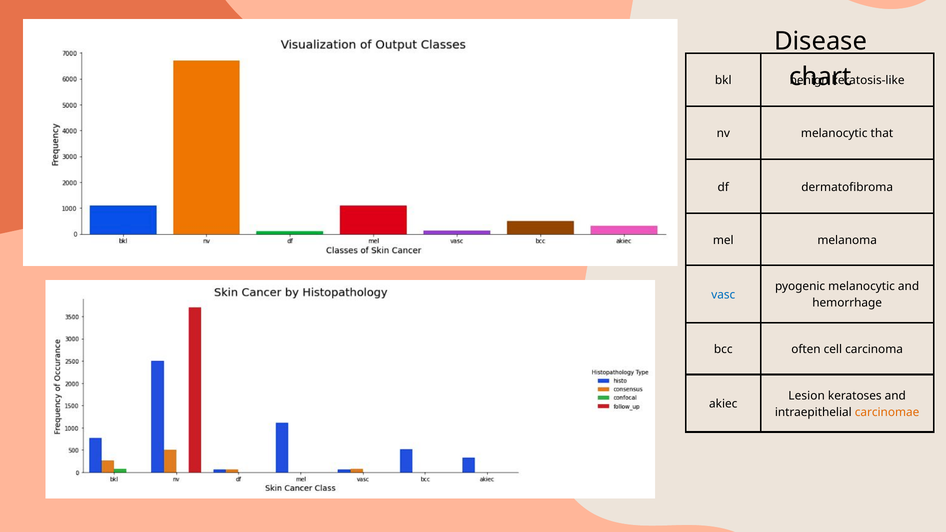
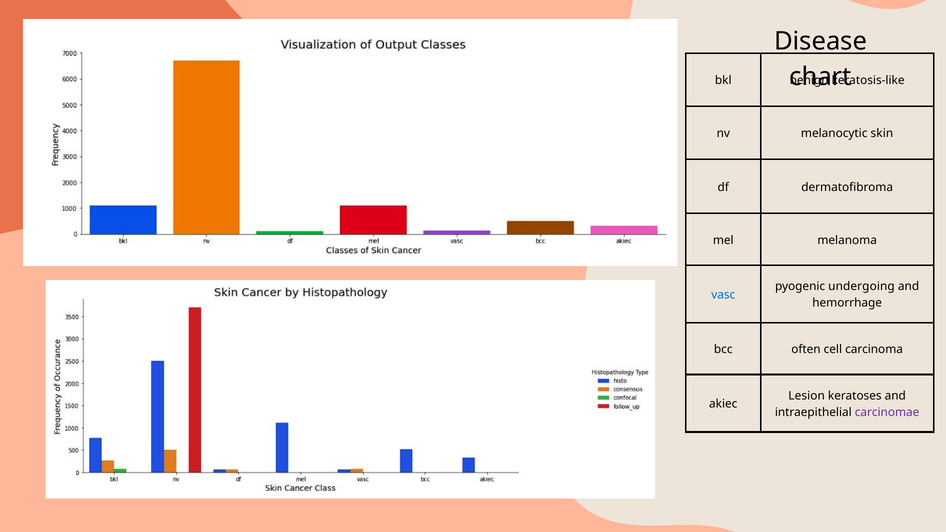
that: that -> skin (882, 134)
pyogenic melanocytic: melanocytic -> undergoing (861, 287)
carcinomae colour: orange -> purple (887, 412)
